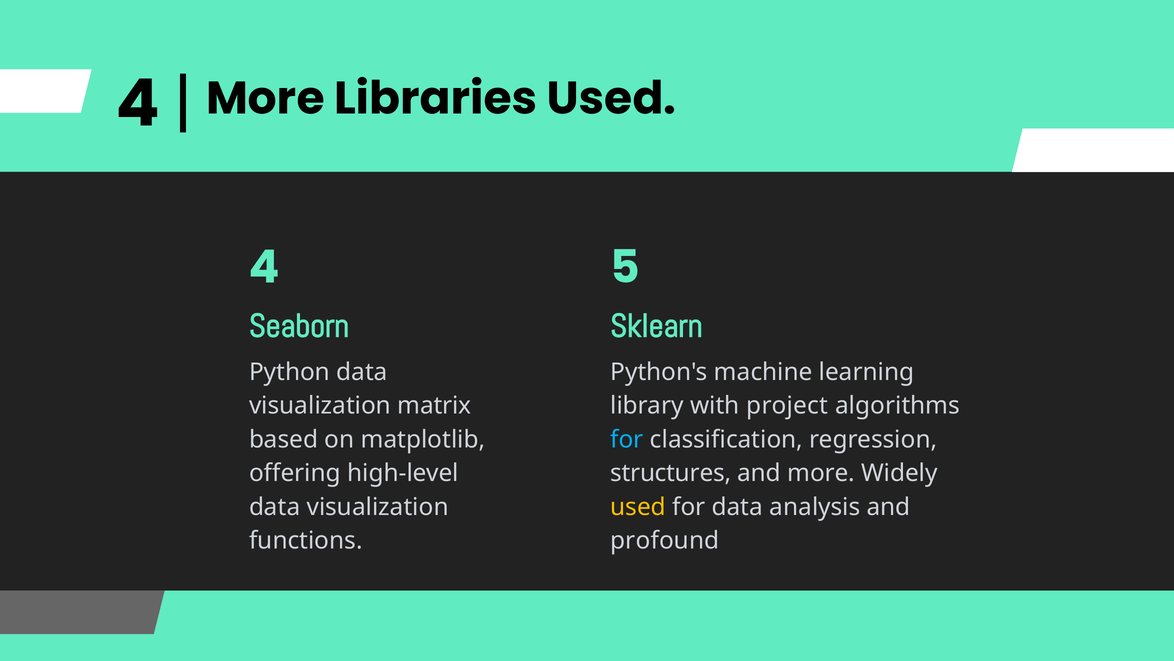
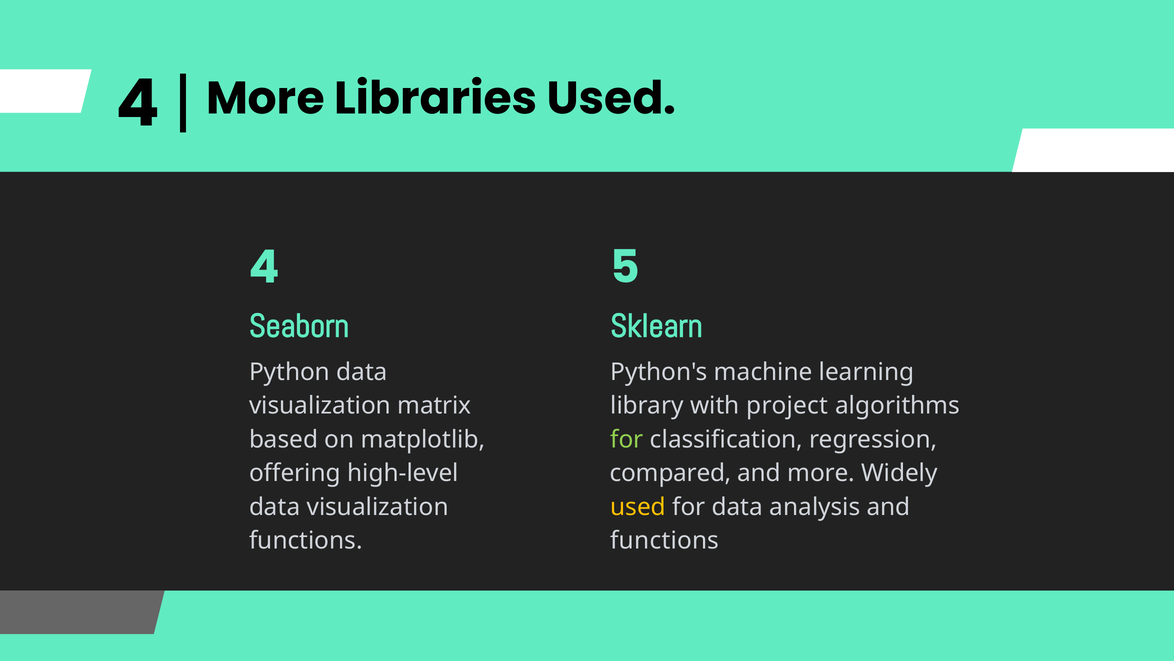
for colour: light blue -> light green (627, 439)
structures: structures -> compared (671, 473)
profound: profound -> functions (665, 540)
